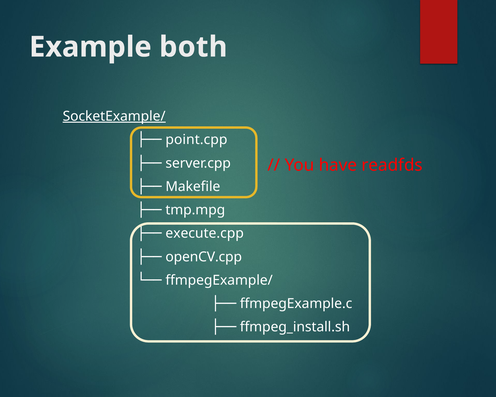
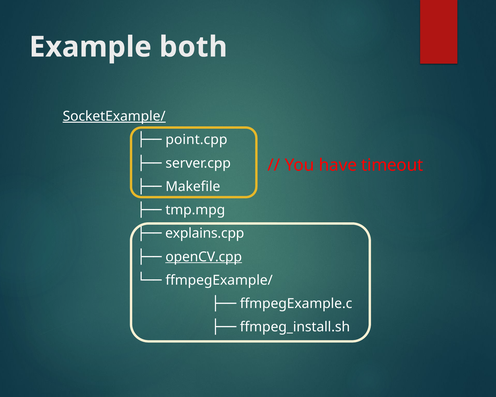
readfds: readfds -> timeout (392, 165)
execute.cpp: execute.cpp -> explains.cpp (205, 233)
openCV.cpp underline: none -> present (204, 257)
